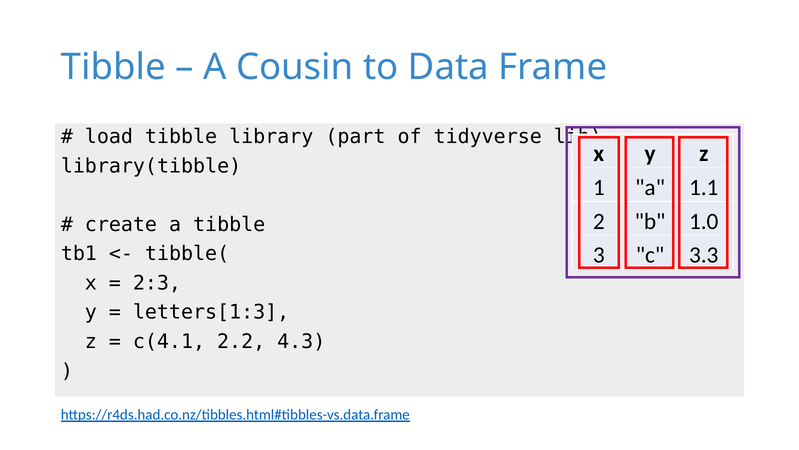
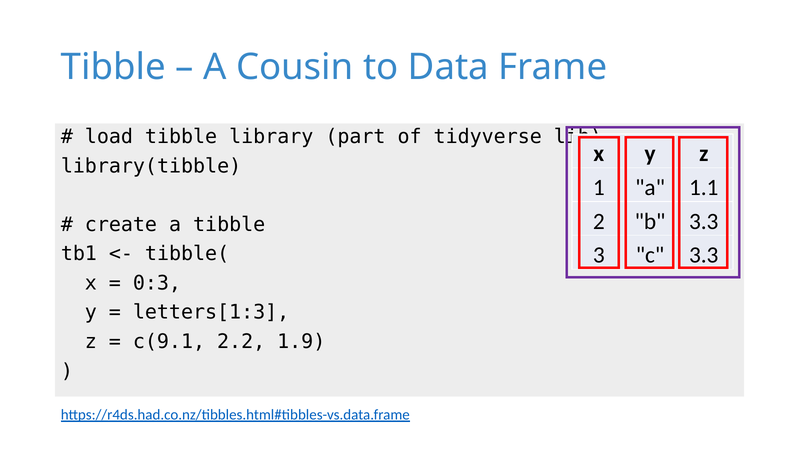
b 1.0: 1.0 -> 3.3 (704, 221)
2:3: 2:3 -> 0:3 (157, 283)
c(4.1: c(4.1 -> c(9.1 (169, 341)
4.3: 4.3 -> 1.9 (301, 341)
